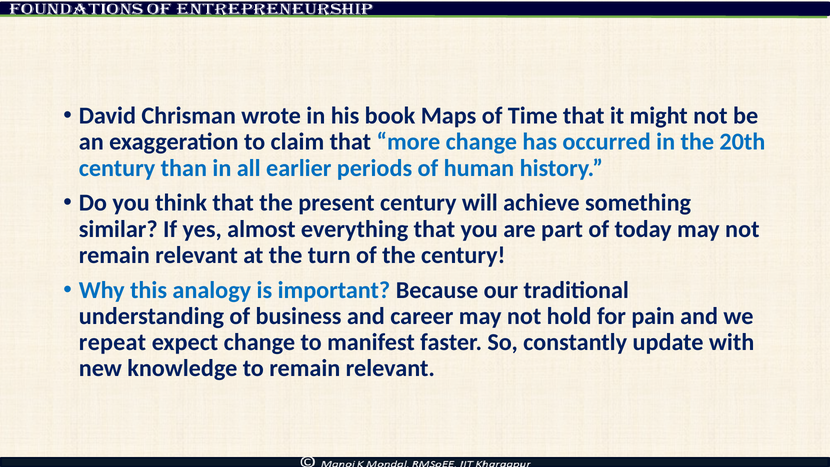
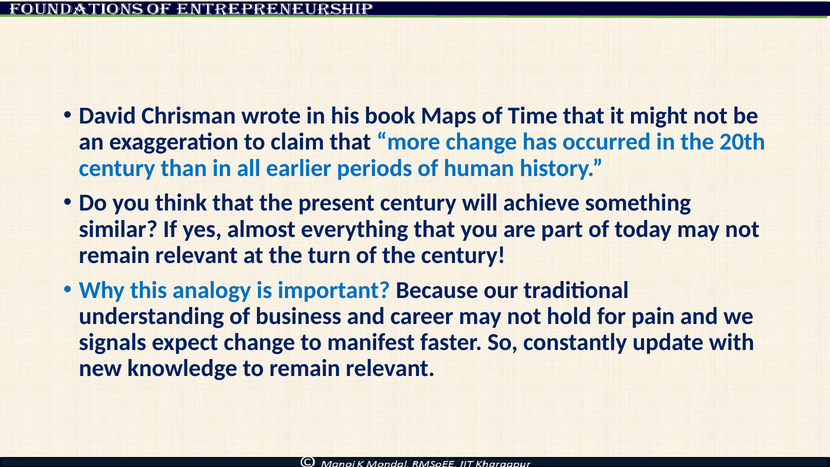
repeat: repeat -> signals (113, 342)
